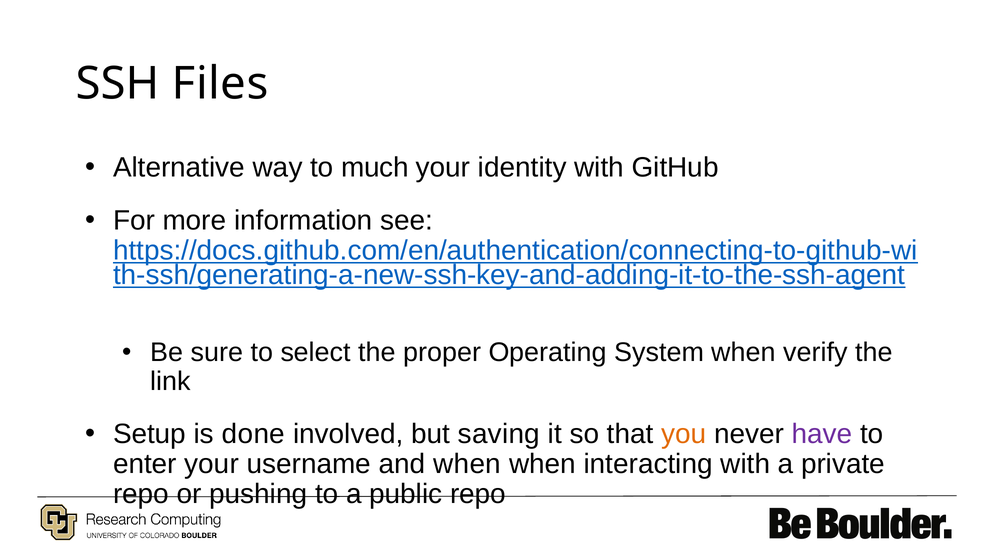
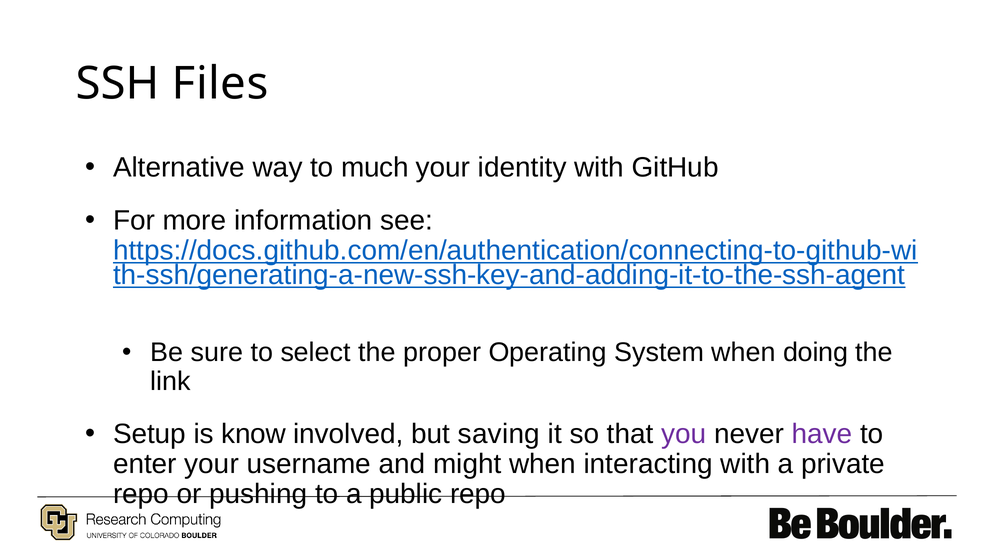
verify: verify -> doing (816, 352)
done: done -> know (254, 434)
you colour: orange -> purple (684, 434)
and when: when -> might (467, 464)
